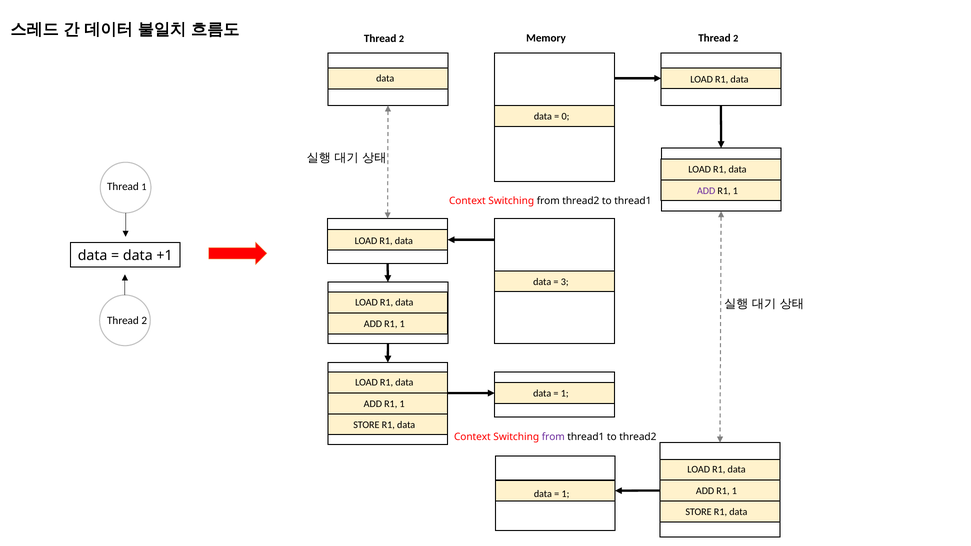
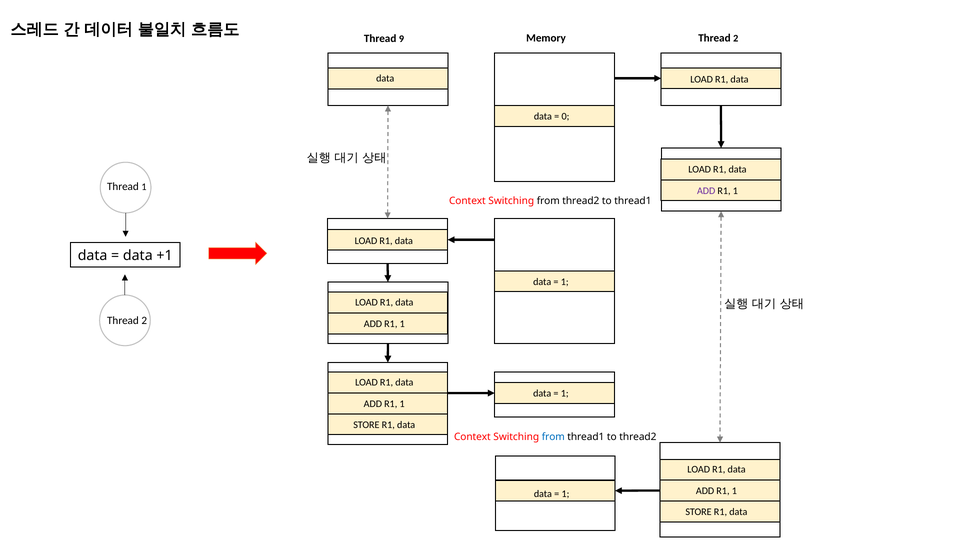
2: 2 -> 9 (401, 39)
3: 3 -> 1 (565, 282)
from colour: purple -> blue (553, 437)
